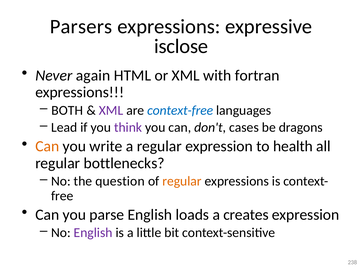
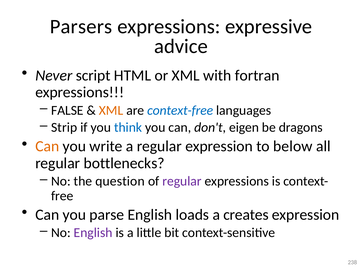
isclose: isclose -> advice (181, 46)
again: again -> script (93, 76)
BOTH: BOTH -> FALSE (67, 110)
XML colour: purple -> orange (111, 110)
Lead: Lead -> Strip (64, 128)
think colour: purple -> blue (128, 128)
cases: cases -> eigen (244, 128)
health: health -> below (293, 147)
regular colour: orange -> purple (182, 182)
